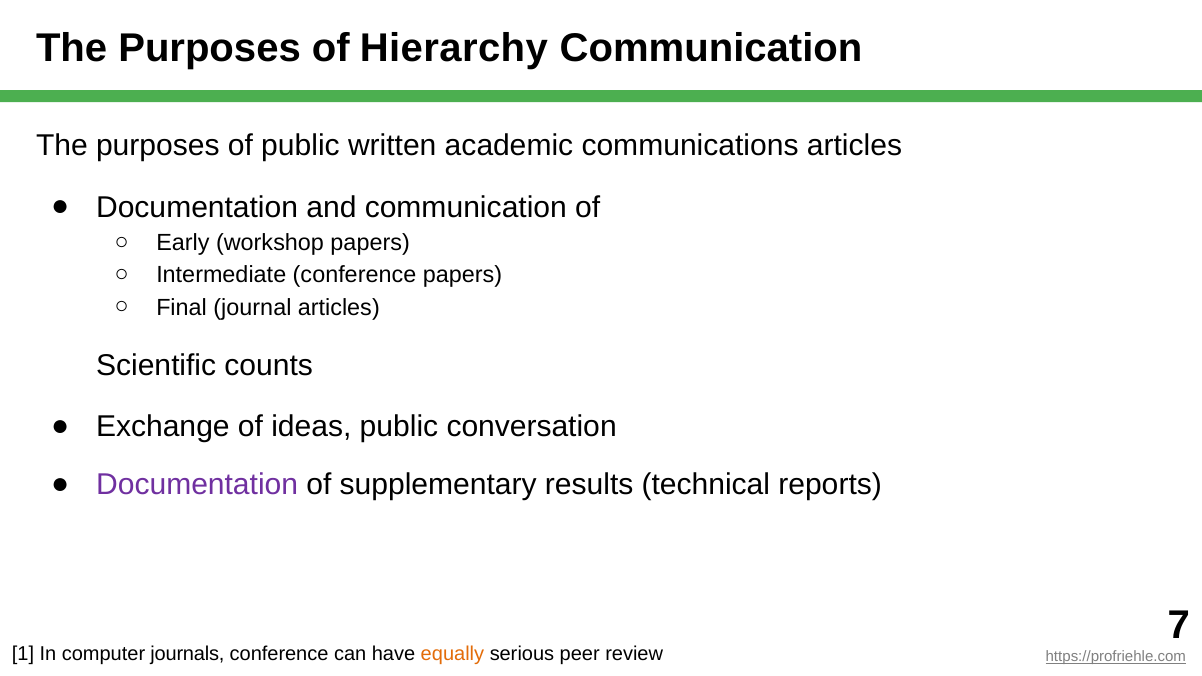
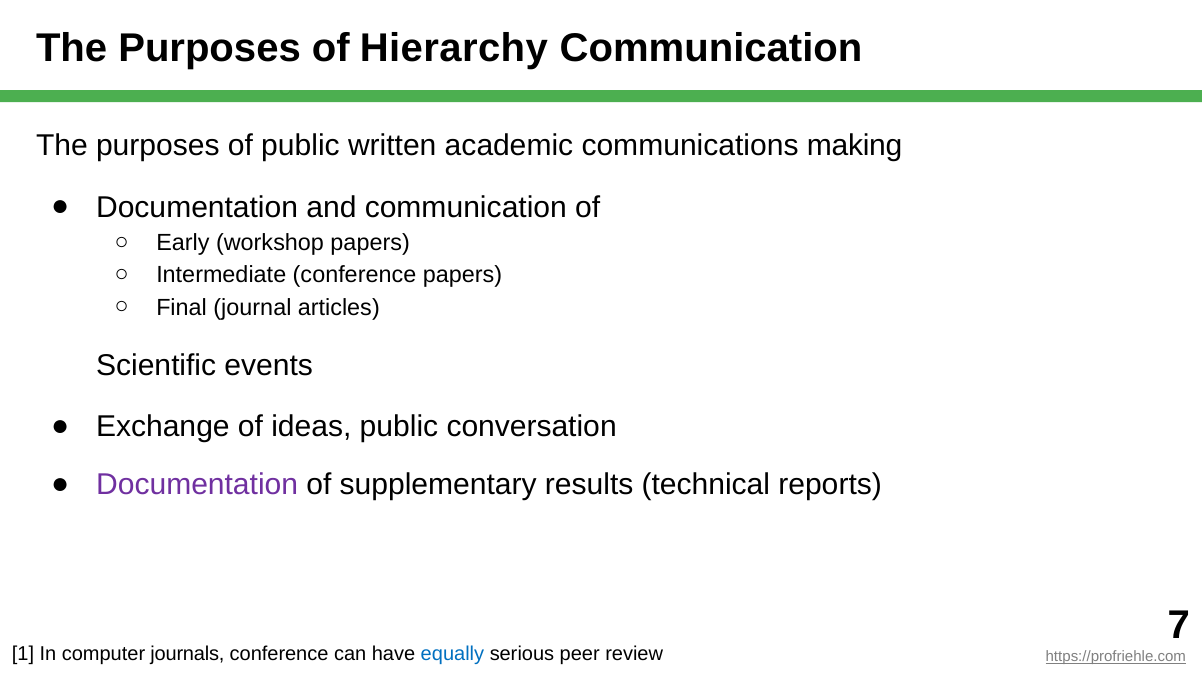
communications articles: articles -> making (855, 146)
counts: counts -> events (269, 365)
equally colour: orange -> blue (452, 654)
